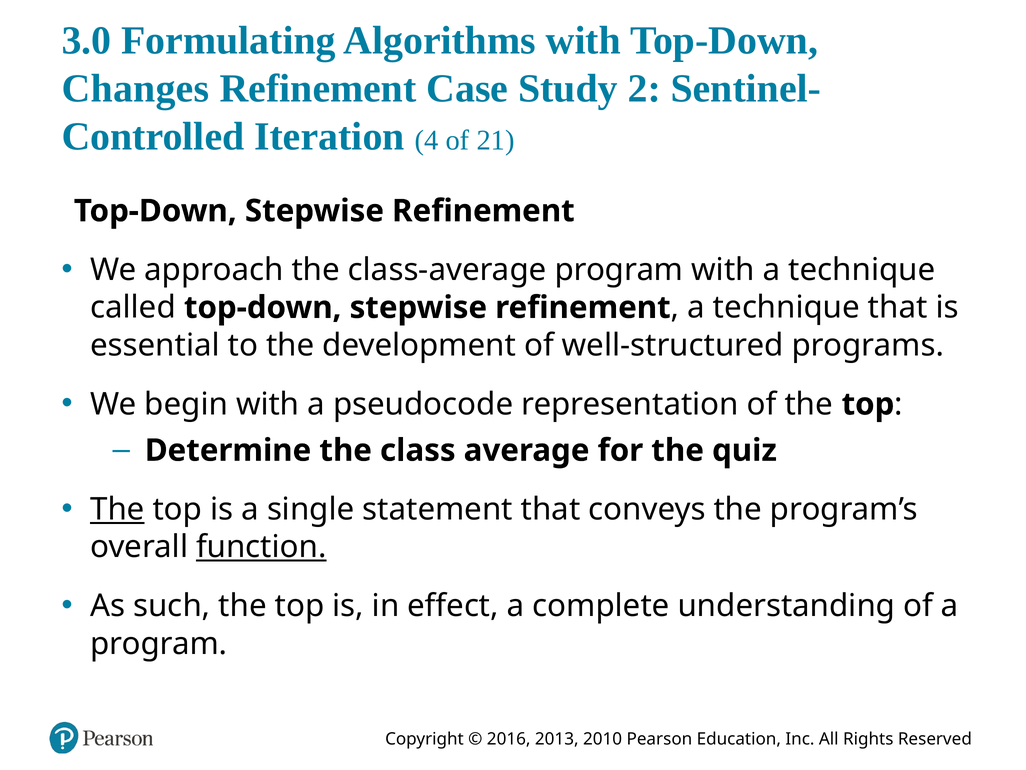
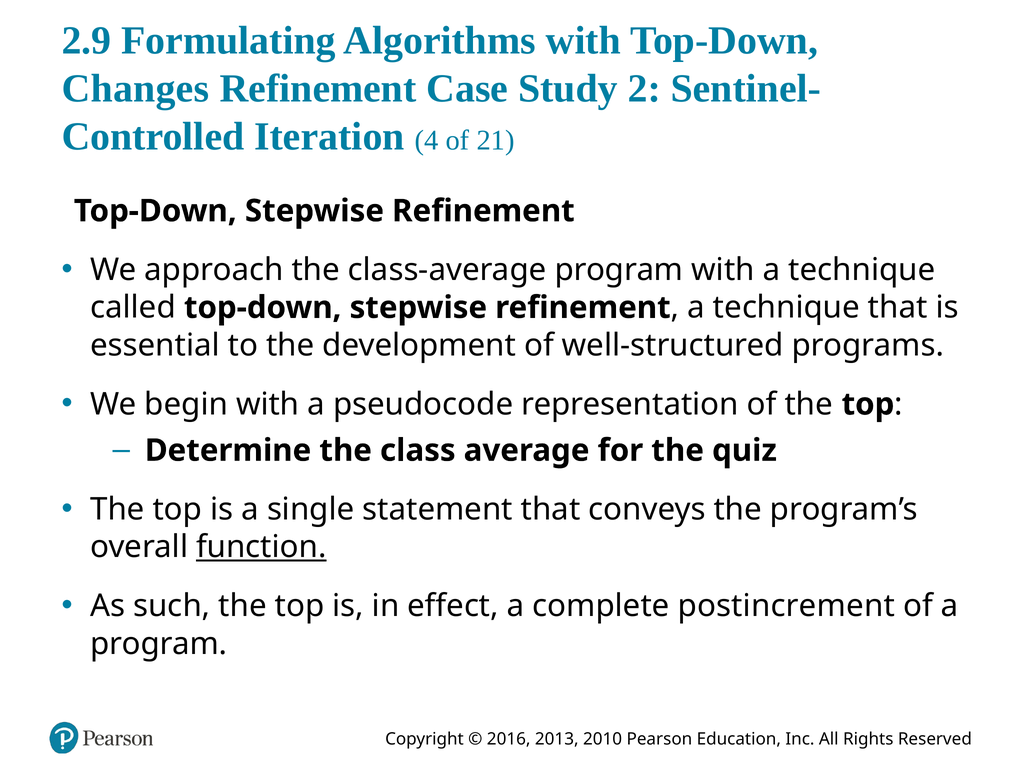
3.0: 3.0 -> 2.9 (86, 41)
The underline: present -> none (117, 509)
understanding: understanding -> postincrement (786, 606)
